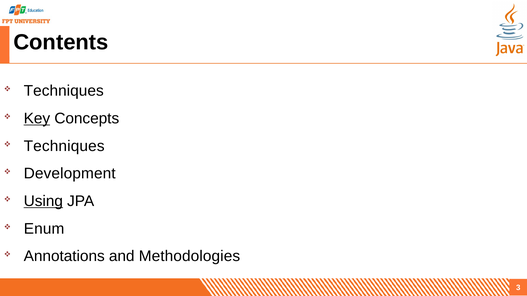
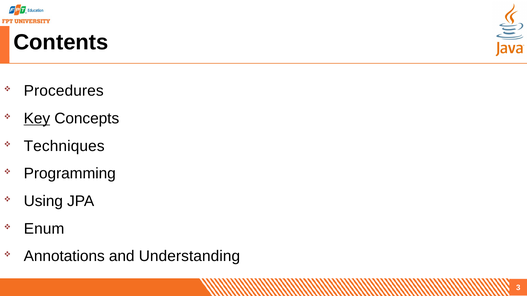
Techniques: Techniques -> Procedures (64, 91)
Development: Development -> Programming (70, 174)
Using underline: present -> none (43, 201)
Methodologies: Methodologies -> Understanding (189, 257)
